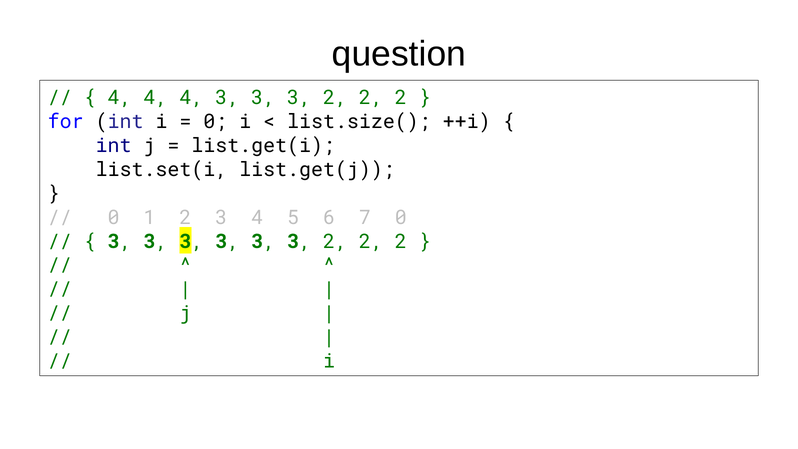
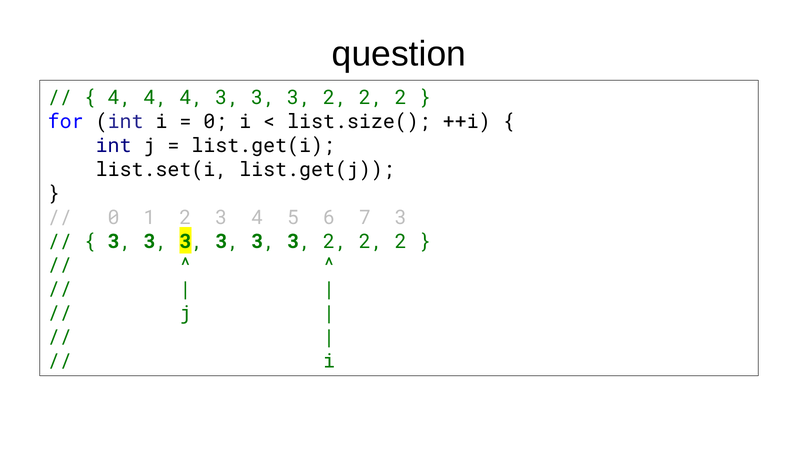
7 0: 0 -> 3 (401, 217)
